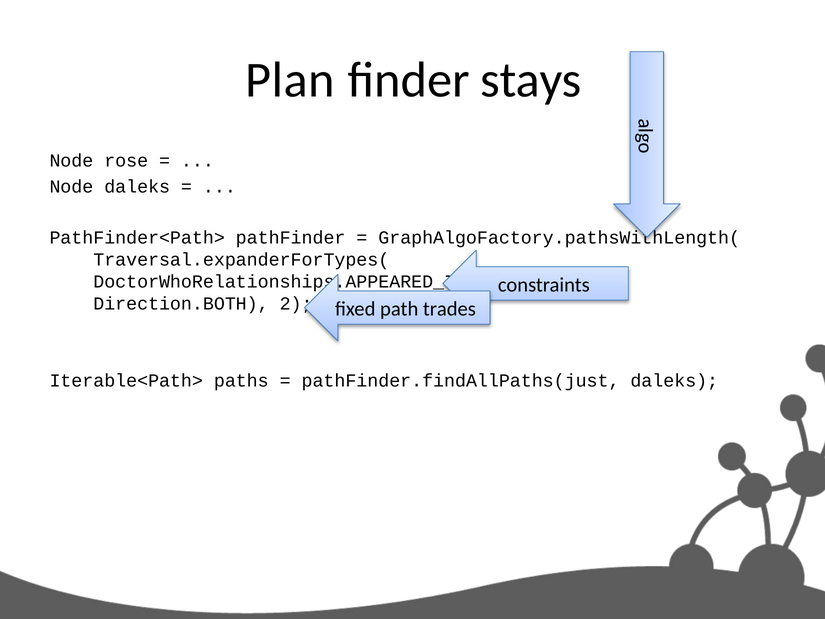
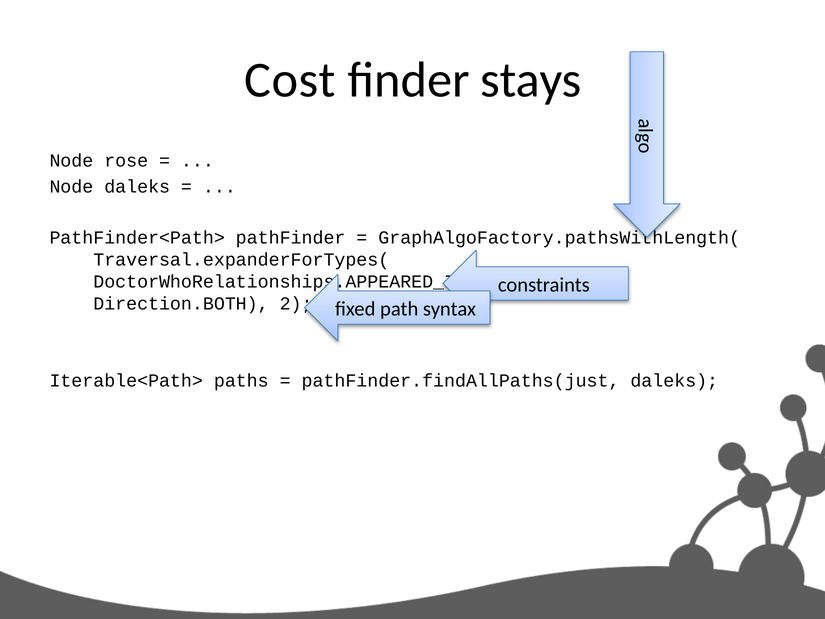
Plan: Plan -> Cost (290, 80)
trades: trades -> syntax (449, 309)
